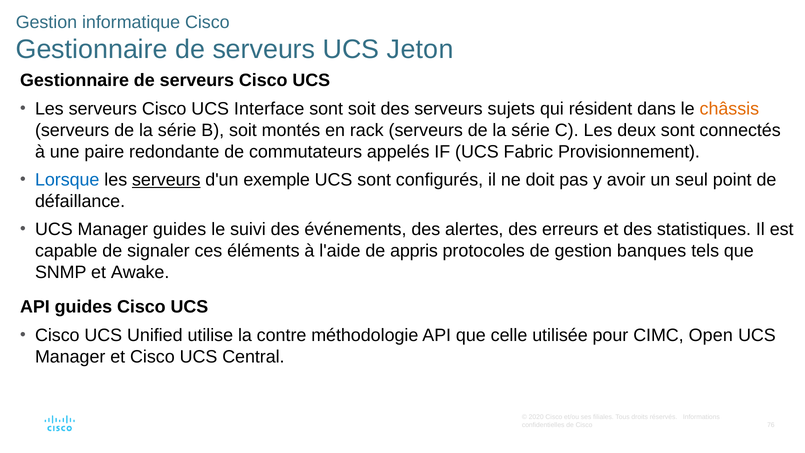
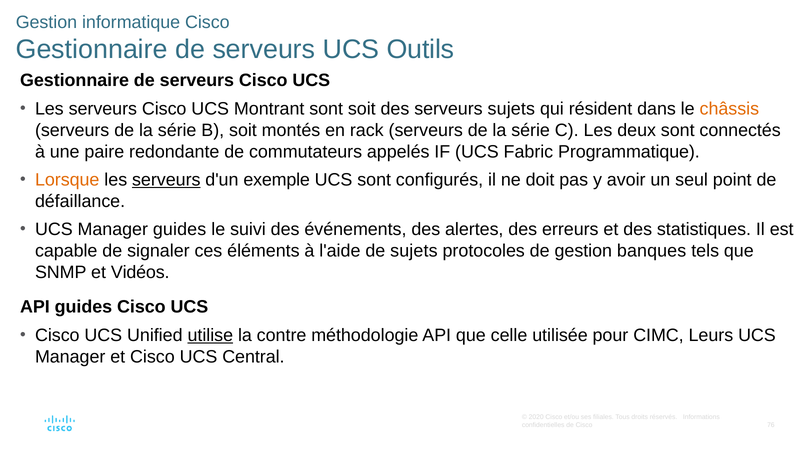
Jeton: Jeton -> Outils (421, 50)
Interface: Interface -> Montrant (269, 109)
Provisionnement: Provisionnement -> Programmatique (629, 152)
Lorsque colour: blue -> orange (67, 180)
de appris: appris -> sujets (414, 251)
Awake: Awake -> Vidéos (140, 272)
utilise underline: none -> present (210, 335)
Open: Open -> Leurs (711, 335)
